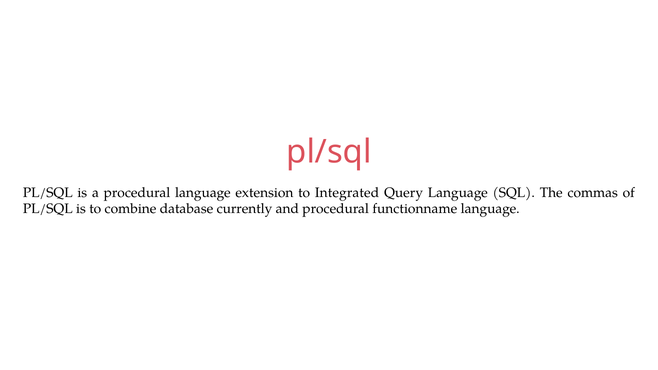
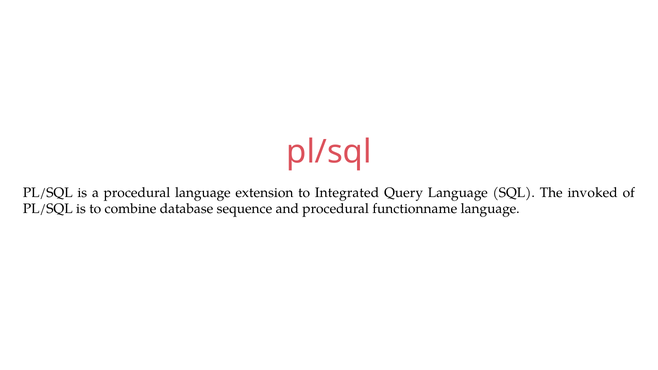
commas: commas -> invoked (593, 193)
currently: currently -> sequence (244, 209)
